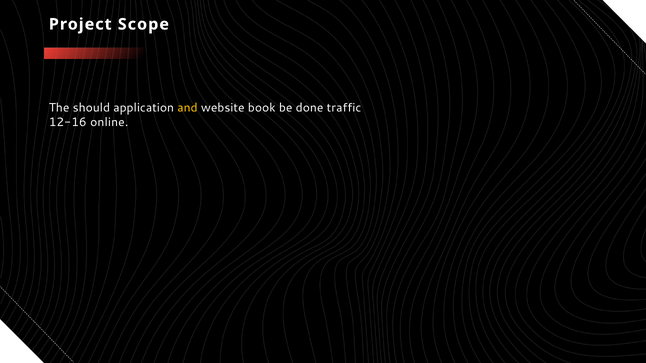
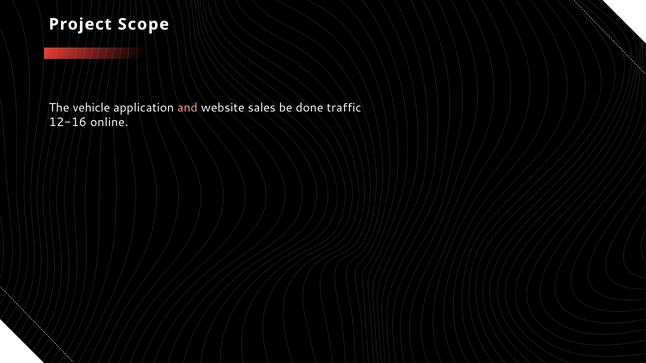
should: should -> vehicle (91, 108)
and colour: yellow -> pink (187, 108)
book: book -> sales (262, 108)
